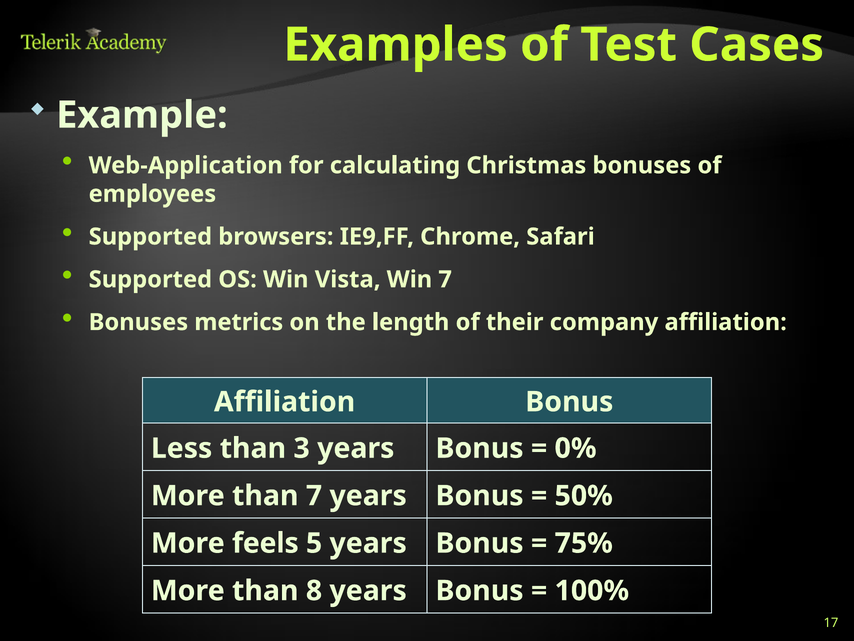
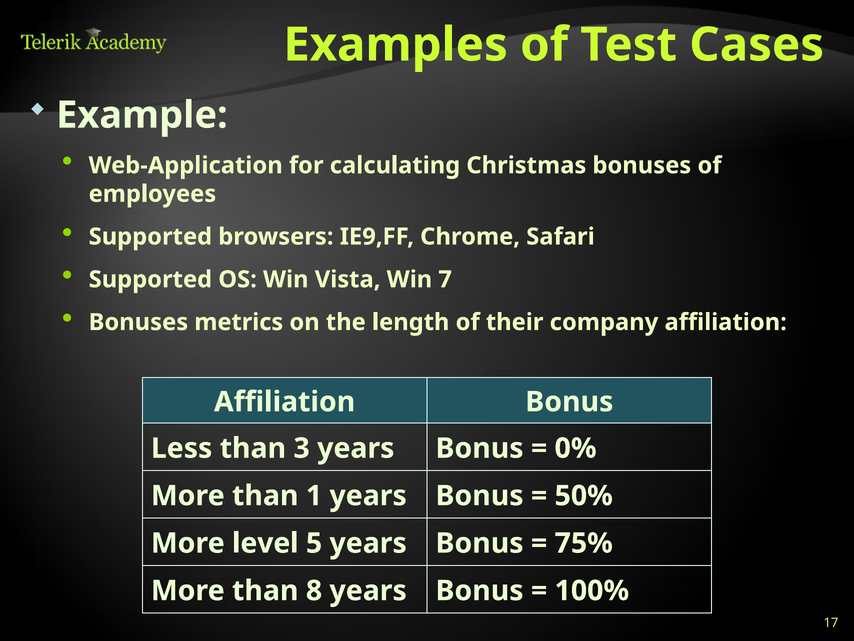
than 7: 7 -> 1 (314, 495)
feels: feels -> level (265, 543)
